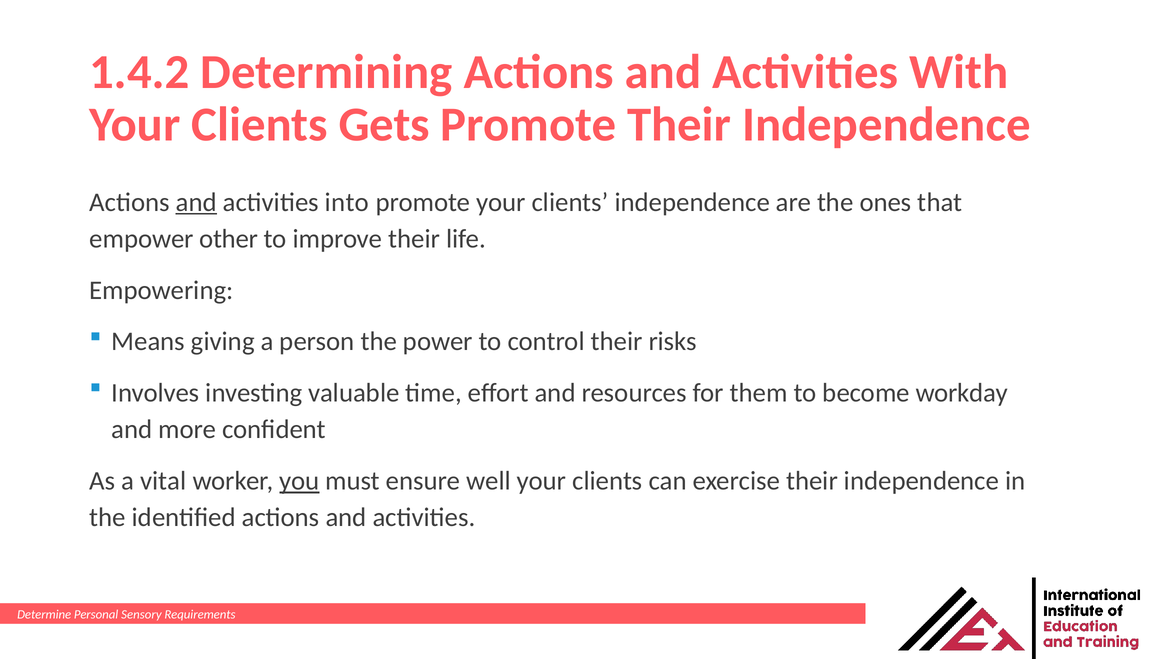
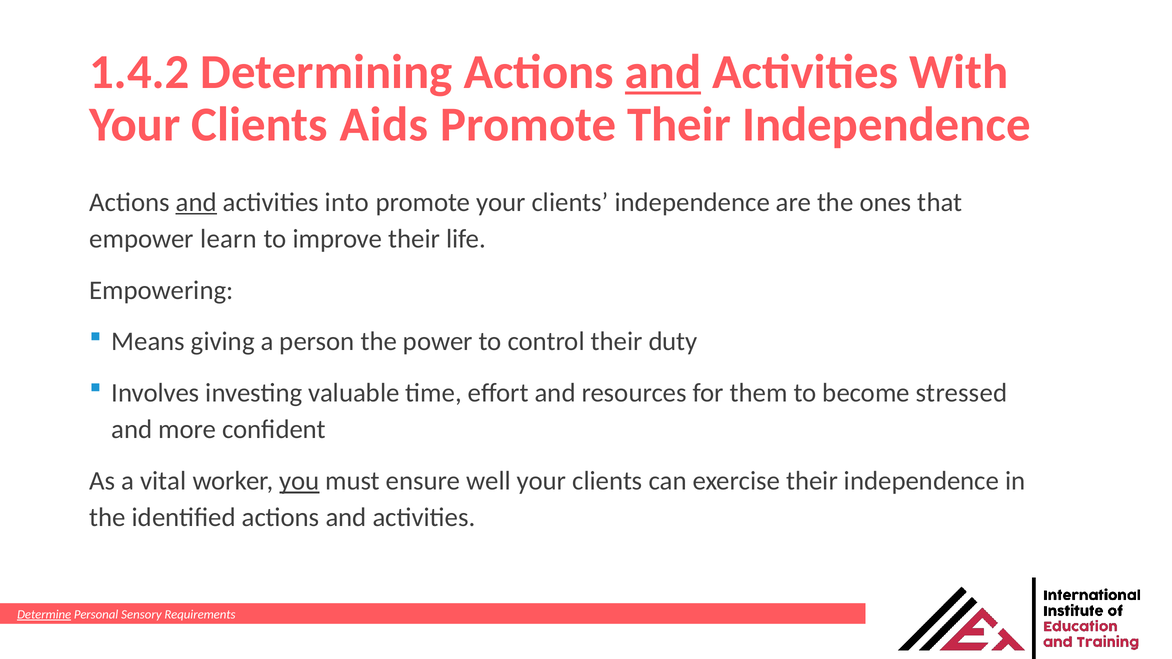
and underline: none -> present (663, 72)
Gets: Gets -> Aids (384, 125)
other: other -> learn (229, 239)
risks: risks -> duty (673, 342)
workday: workday -> stressed (962, 393)
Determine underline: none -> present (44, 615)
